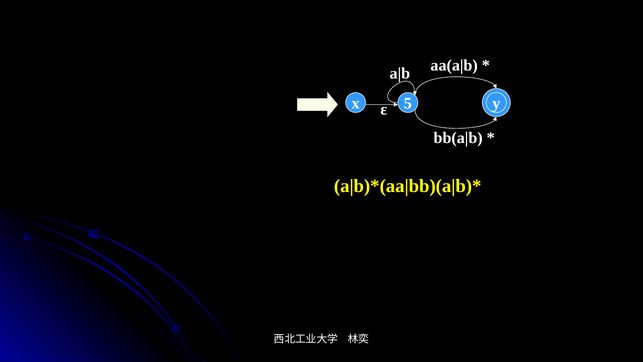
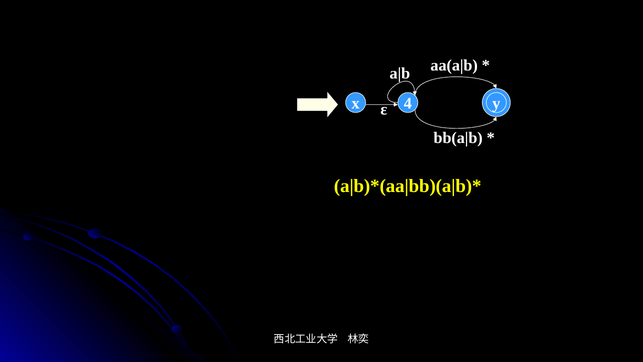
5: 5 -> 4 (408, 104)
